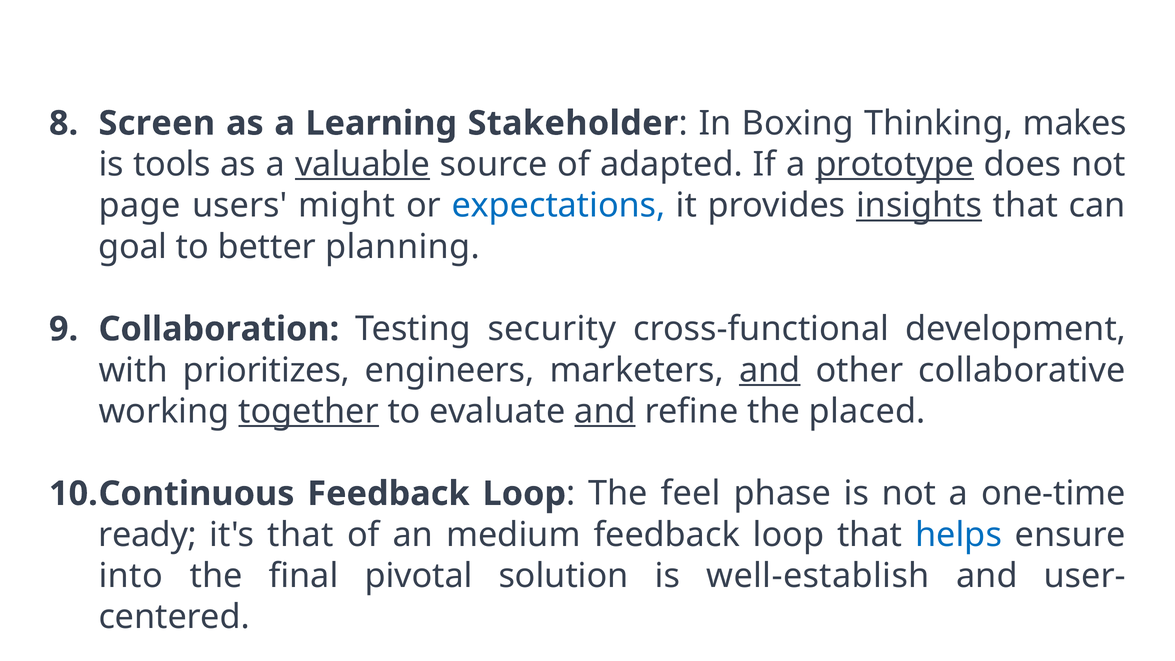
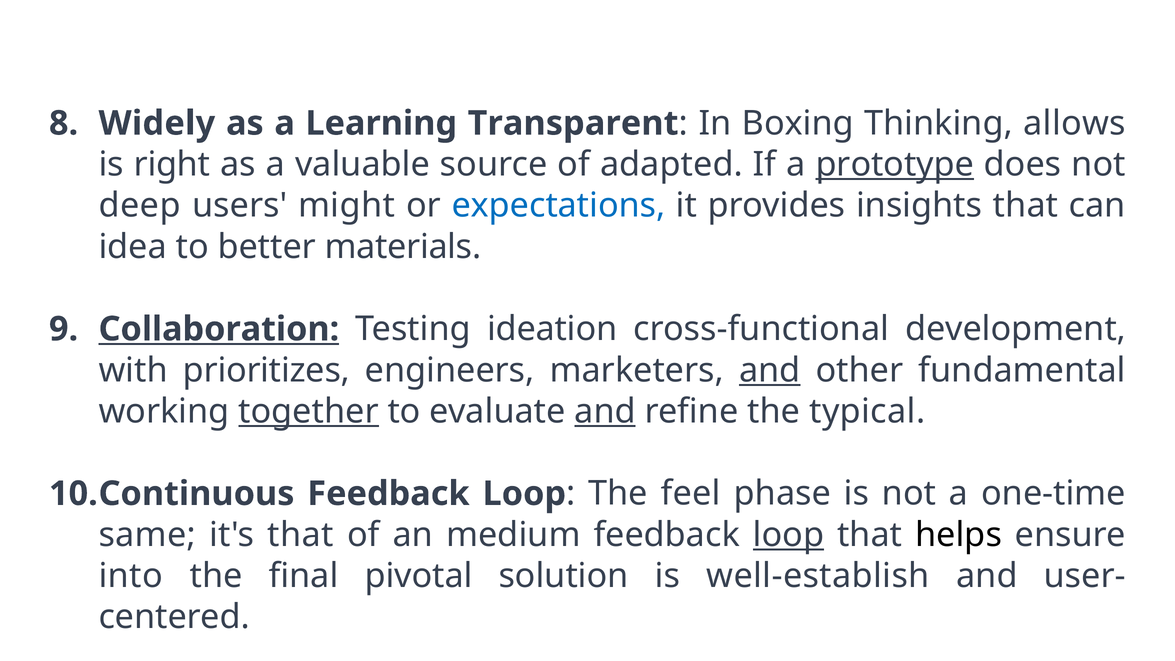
Screen: Screen -> Widely (157, 123)
Stakeholder: Stakeholder -> Transparent (573, 123)
makes: makes -> allows (1075, 123)
tools: tools -> right (172, 164)
valuable underline: present -> none (362, 164)
page: page -> deep (140, 206)
insights underline: present -> none (919, 206)
goal: goal -> idea (133, 247)
planning: planning -> materials (403, 247)
Collaboration underline: none -> present (219, 329)
security: security -> ideation (552, 329)
collaborative: collaborative -> fundamental (1022, 370)
placed: placed -> typical (867, 411)
ready: ready -> same (147, 535)
loop underline: none -> present (789, 535)
helps colour: blue -> black (959, 535)
